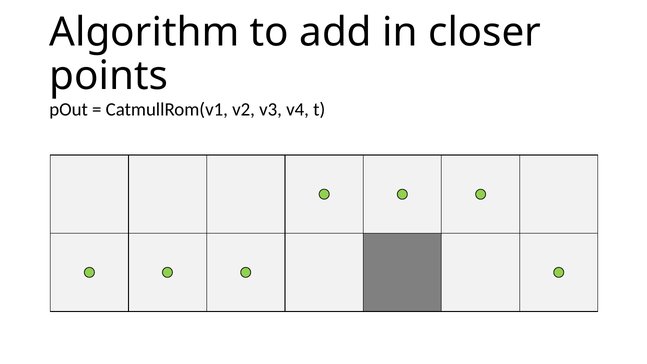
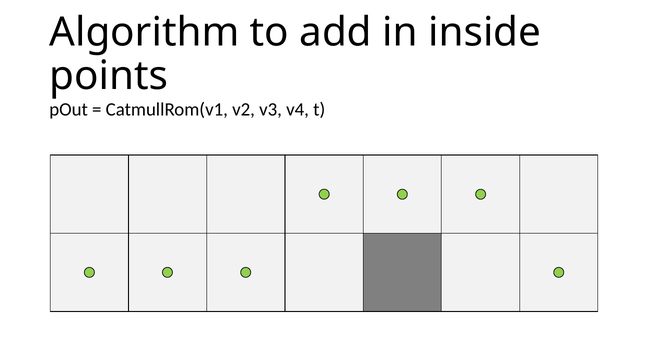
closer: closer -> inside (485, 32)
